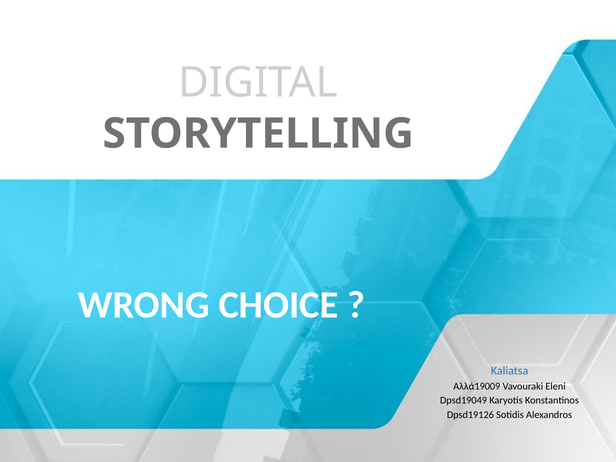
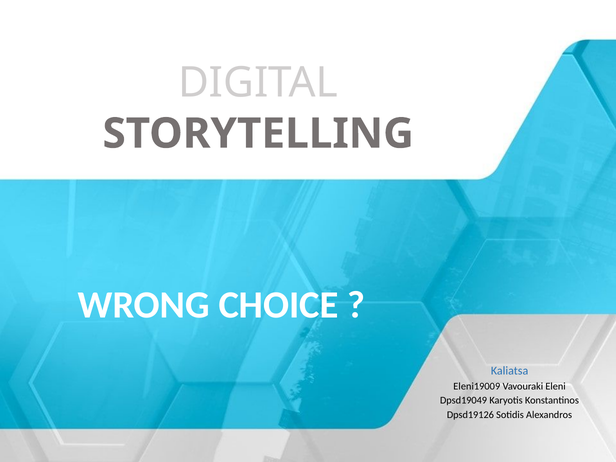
Αλλά19009: Αλλά19009 -> Eleni19009 (477, 386)
